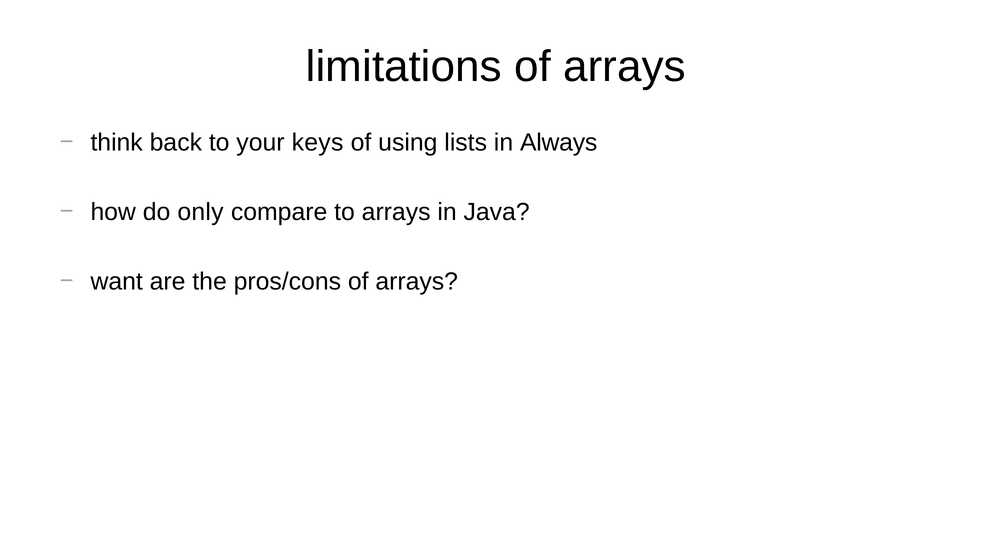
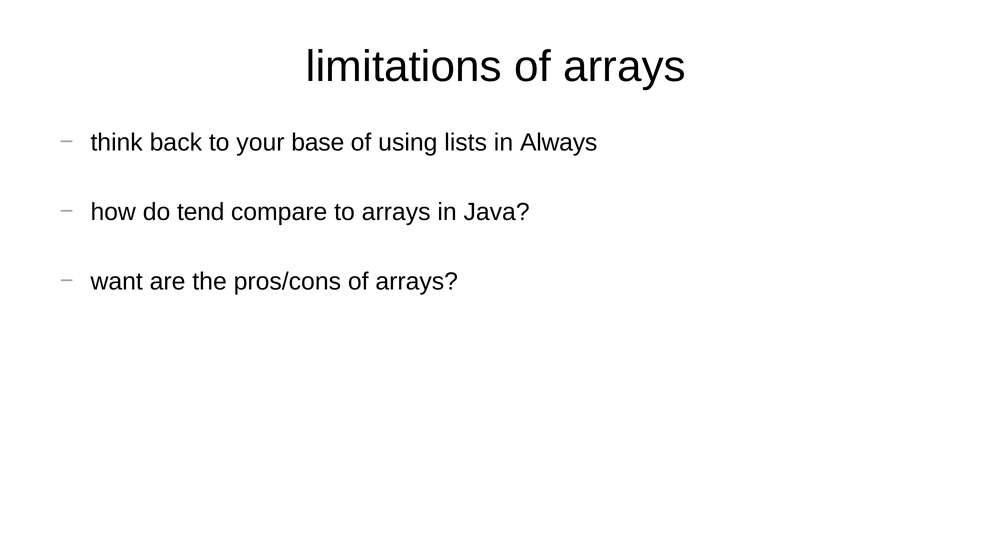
keys: keys -> base (318, 143)
only: only -> tend (201, 212)
